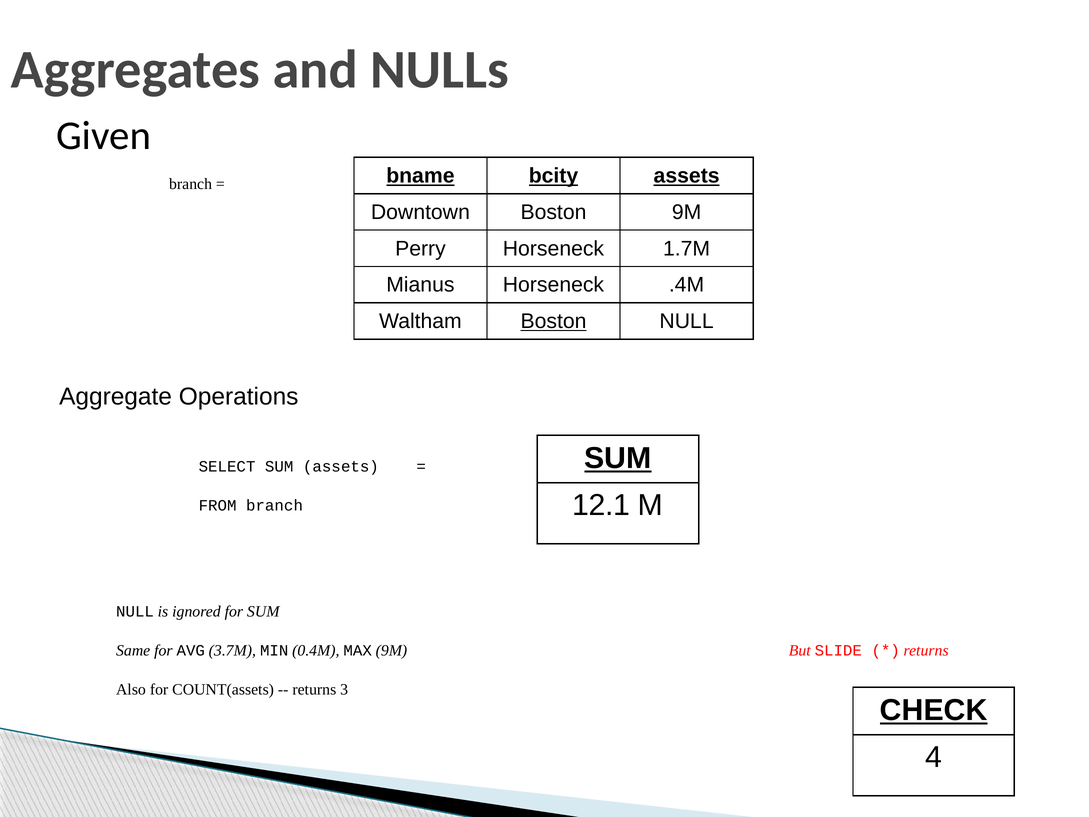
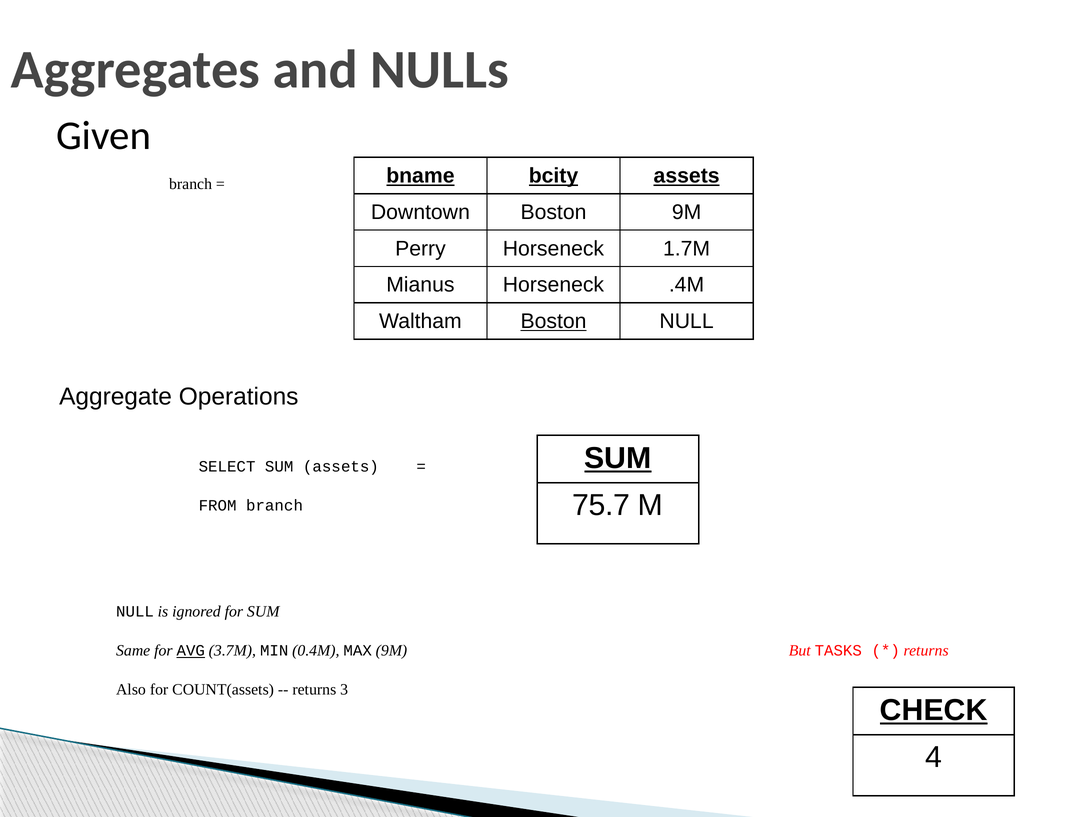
12.1: 12.1 -> 75.7 (601, 505)
AVG underline: none -> present (191, 651)
SLIDE: SLIDE -> TASKS (838, 651)
